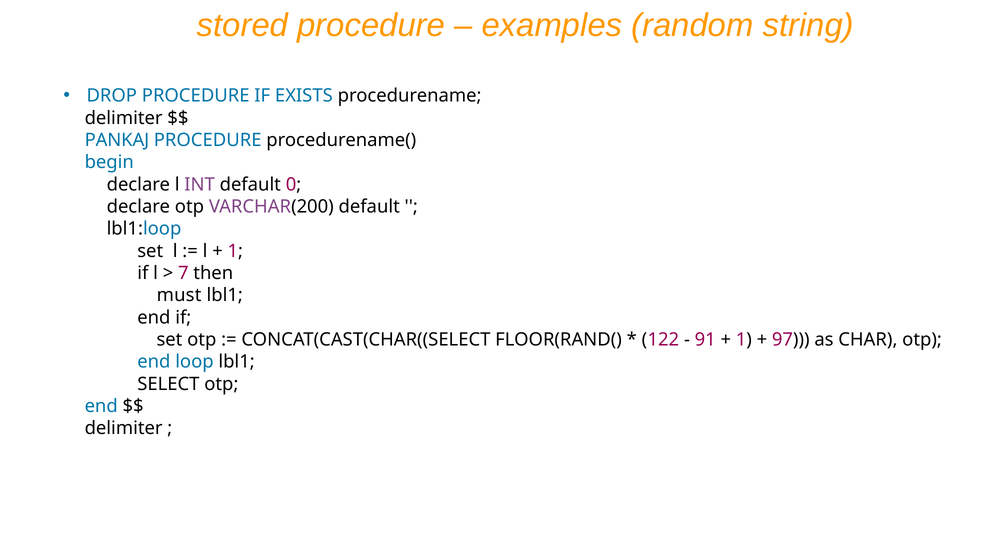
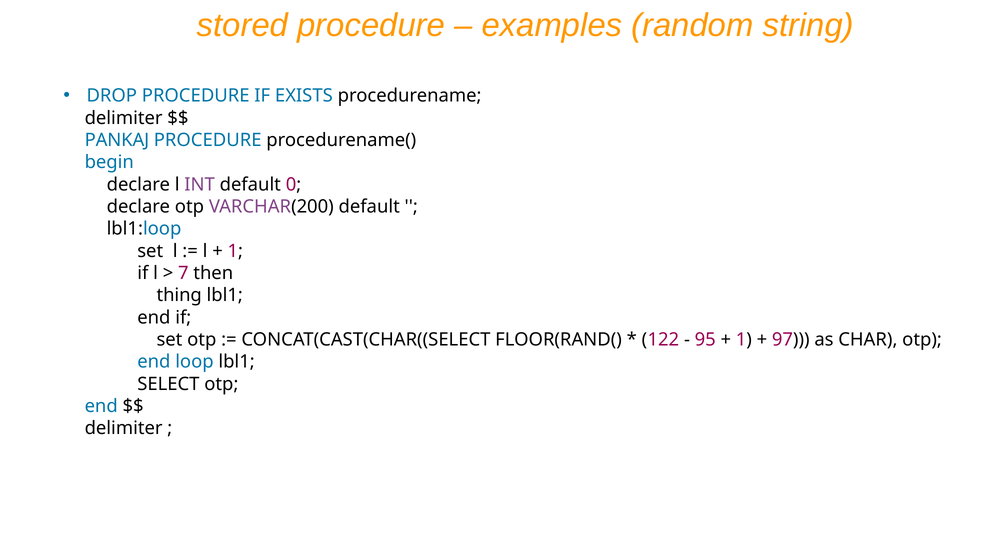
must: must -> thing (179, 295)
91: 91 -> 95 (705, 340)
